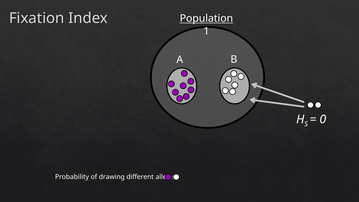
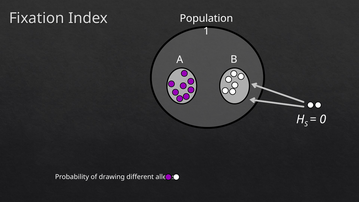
Population underline: present -> none (206, 19)
